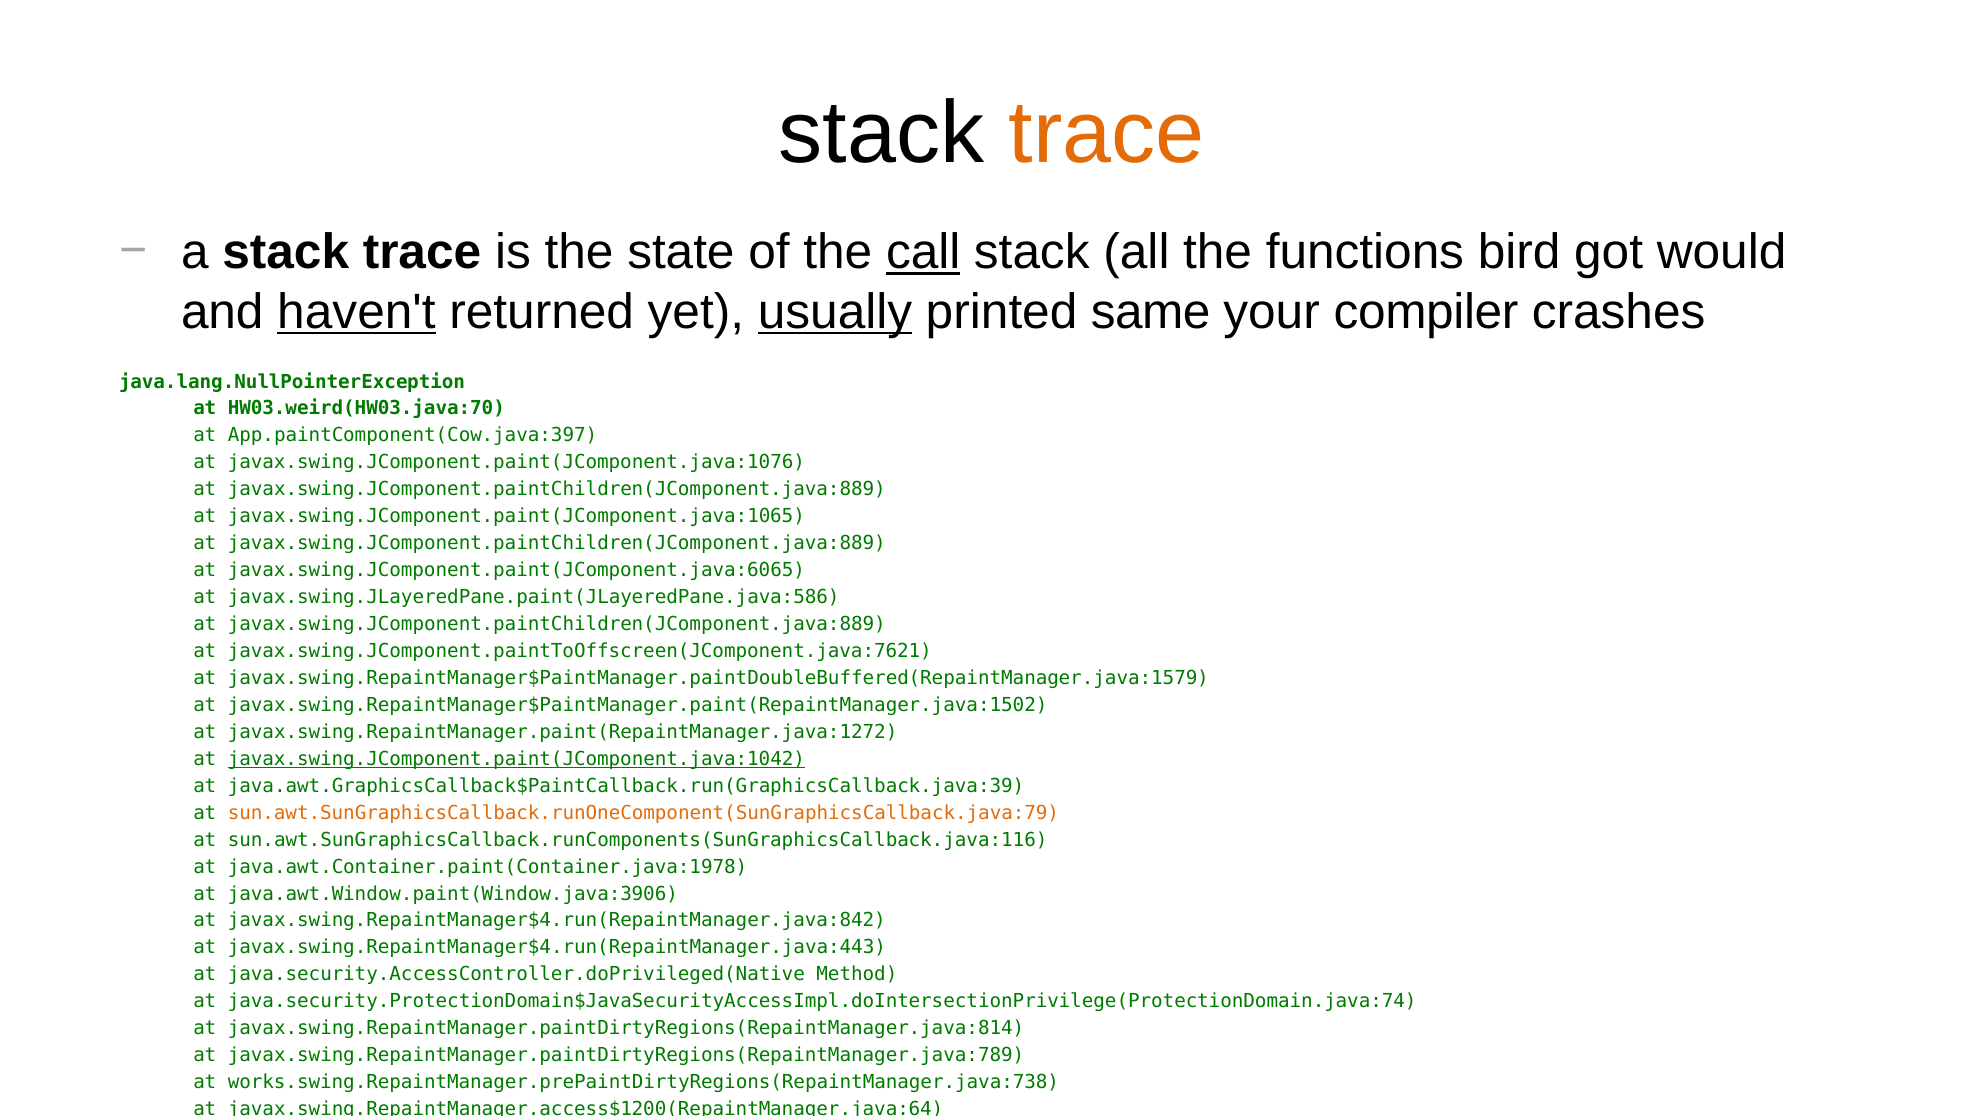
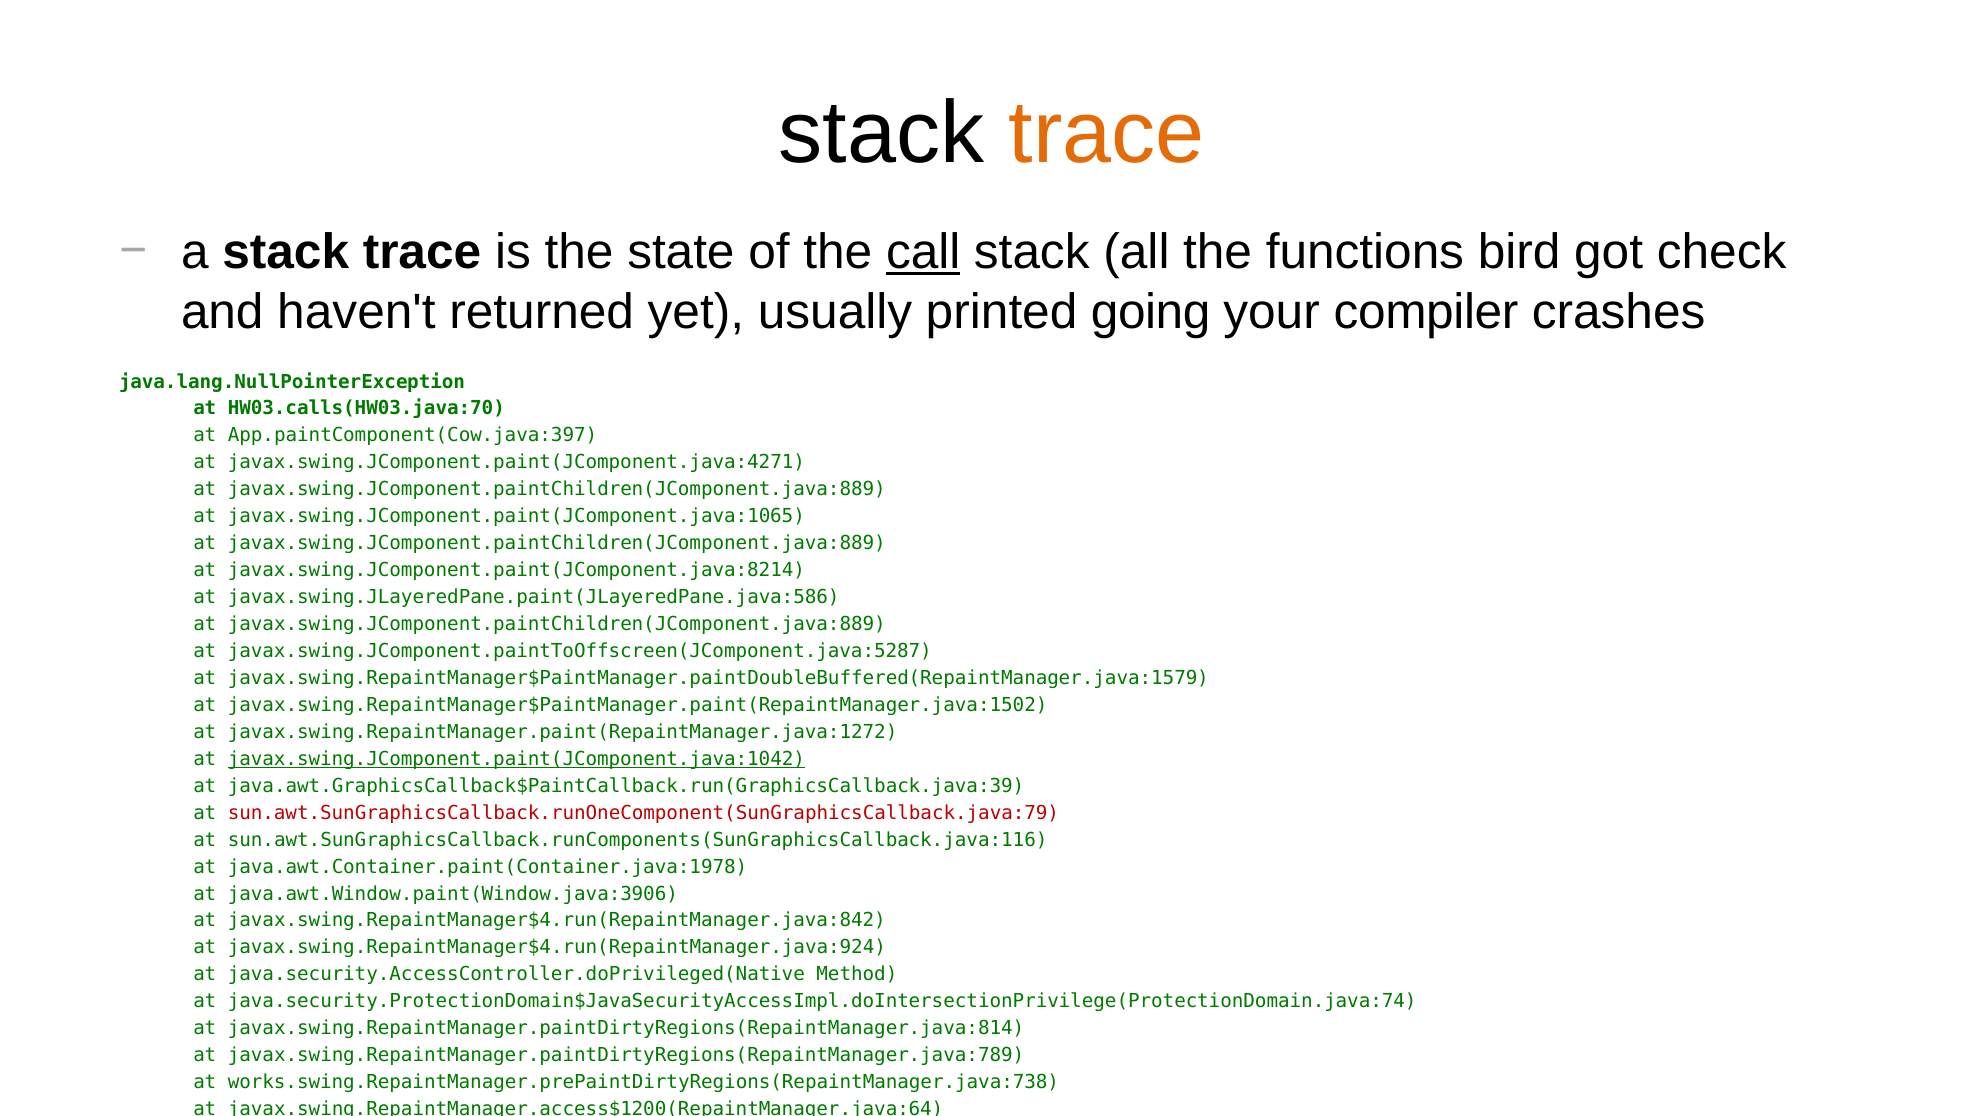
would: would -> check (1722, 252)
haven't underline: present -> none (356, 312)
usually underline: present -> none (835, 312)
same: same -> going (1151, 312)
HW03.weird(HW03.java:70: HW03.weird(HW03.java:70 -> HW03.calls(HW03.java:70 (366, 409)
javax.swing.JComponent.paint(JComponent.java:1076: javax.swing.JComponent.paint(JComponent.java:1076 -> javax.swing.JComponent.paint(JComponent.java:4271 (516, 463)
javax.swing.JComponent.paint(JComponent.java:6065: javax.swing.JComponent.paint(JComponent.java:6065 -> javax.swing.JComponent.paint(JComponent.java:8214 (516, 570)
javax.swing.JComponent.paintToOffscreen(JComponent.java:7621: javax.swing.JComponent.paintToOffscreen(JComponent.java:7621 -> javax.swing.JComponent.paintToOffscreen(JComponent.java:5287 (580, 651)
sun.awt.SunGraphicsCallback.runOneComponent(SunGraphicsCallback.java:79 colour: orange -> red (643, 813)
javax.swing.RepaintManager$4.run(RepaintManager.java:443: javax.swing.RepaintManager$4.run(RepaintManager.java:443 -> javax.swing.RepaintManager$4.run(RepaintManager.java:924 (557, 948)
